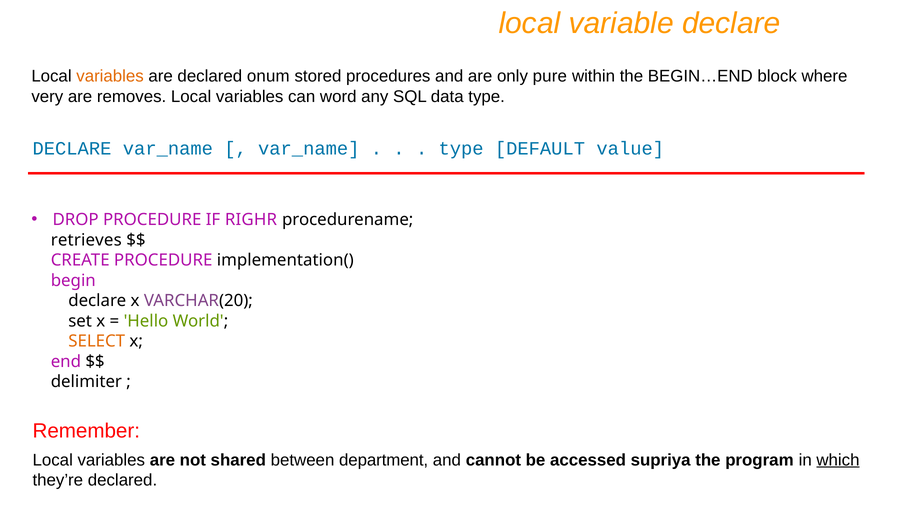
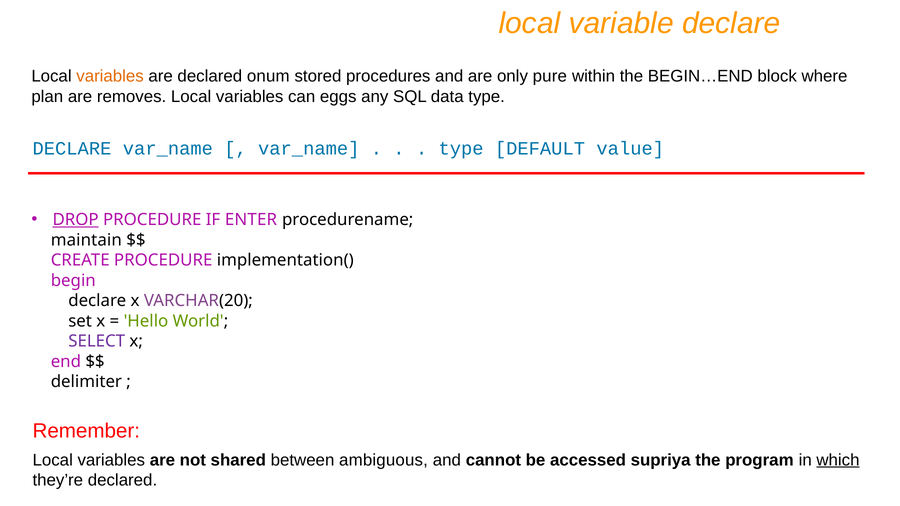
very: very -> plan (47, 97)
word: word -> eggs (338, 97)
DROP underline: none -> present (76, 220)
RIGHR: RIGHR -> ENTER (251, 220)
retrieves: retrieves -> maintain (86, 240)
SELECT colour: orange -> purple (97, 341)
department: department -> ambiguous (383, 460)
